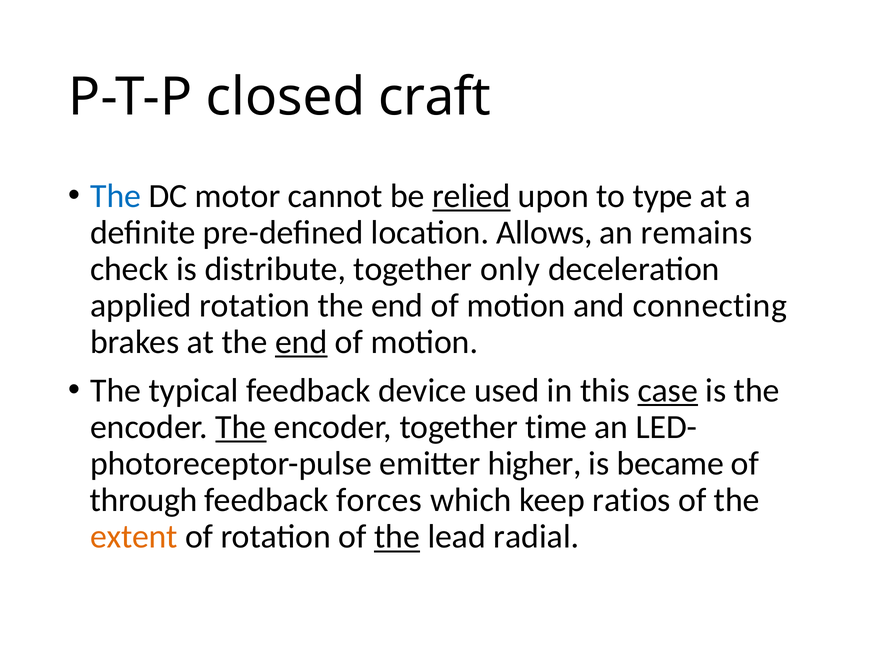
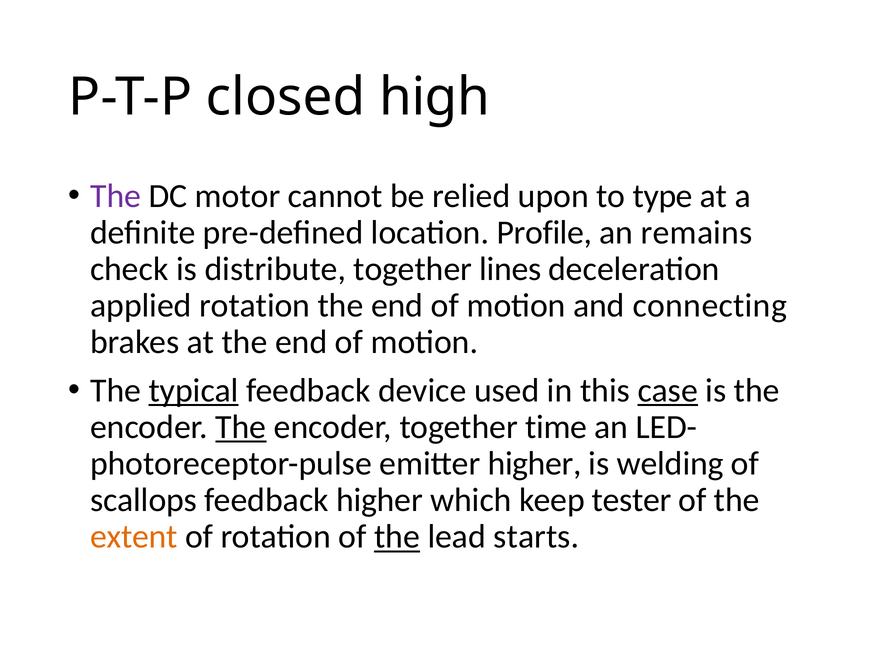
craft: craft -> high (435, 97)
The colour: blue -> purple (116, 196)
relied underline: present -> none (471, 196)
Allows: Allows -> Profile (544, 232)
only: only -> lines (510, 269)
end underline: present -> none (301, 342)
typical underline: none -> present (194, 391)
became: became -> welding (670, 464)
through: through -> scallops (144, 500)
feedback forces: forces -> higher (380, 500)
ratios: ratios -> tester (632, 500)
radial: radial -> starts (536, 537)
